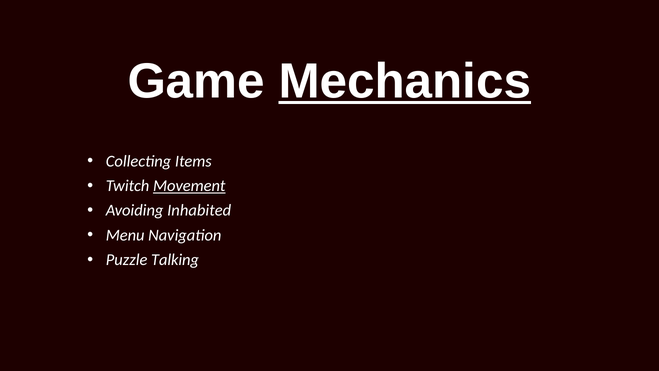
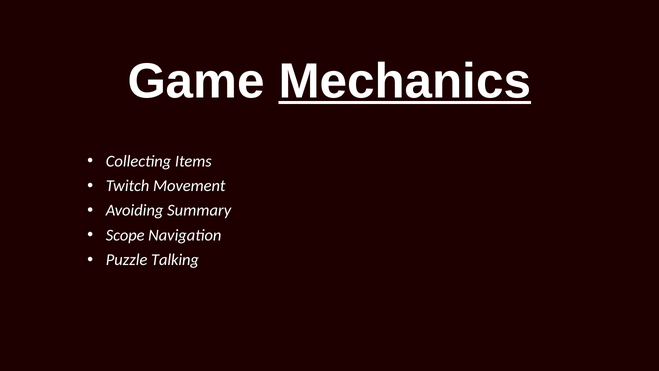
Movement underline: present -> none (189, 186)
Inhabited: Inhabited -> Summary (199, 210)
Menu: Menu -> Scope (125, 235)
